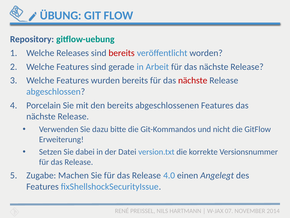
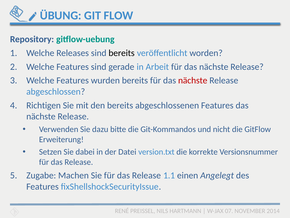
bereits colour: red -> black (122, 53)
Porcelain: Porcelain -> Richtigen (44, 105)
4.0: 4.0 -> 1.1 (169, 175)
